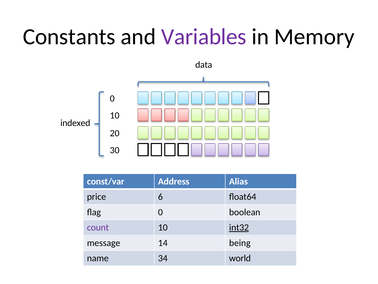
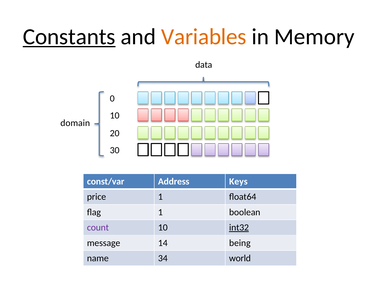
Constants underline: none -> present (69, 37)
Variables colour: purple -> orange (204, 37)
indexed: indexed -> domain (75, 123)
Alias: Alias -> Keys (238, 181)
price 6: 6 -> 1 (160, 197)
flag 0: 0 -> 1 (160, 212)
